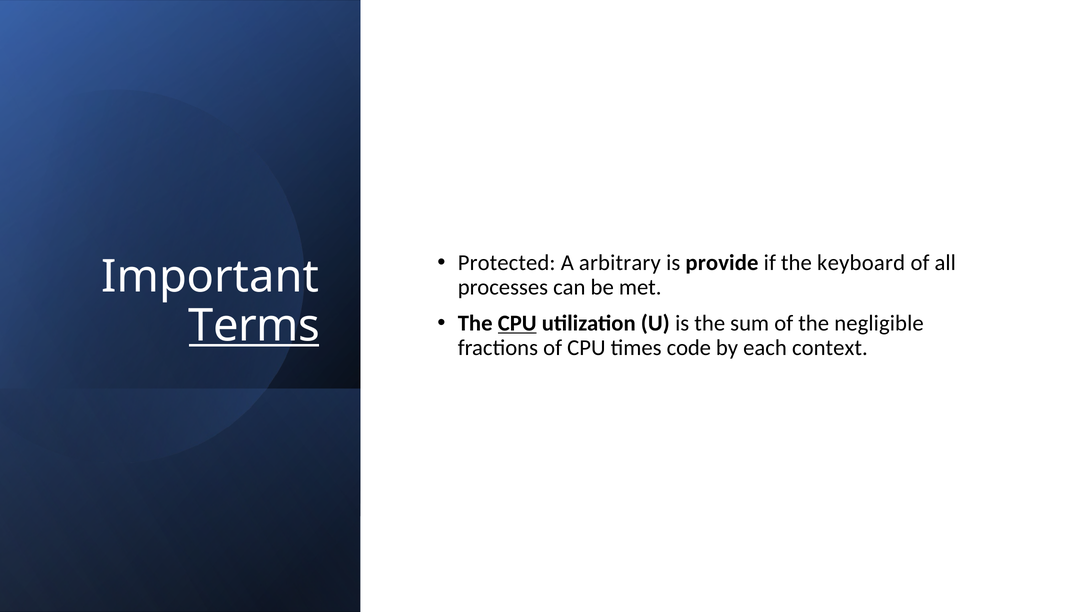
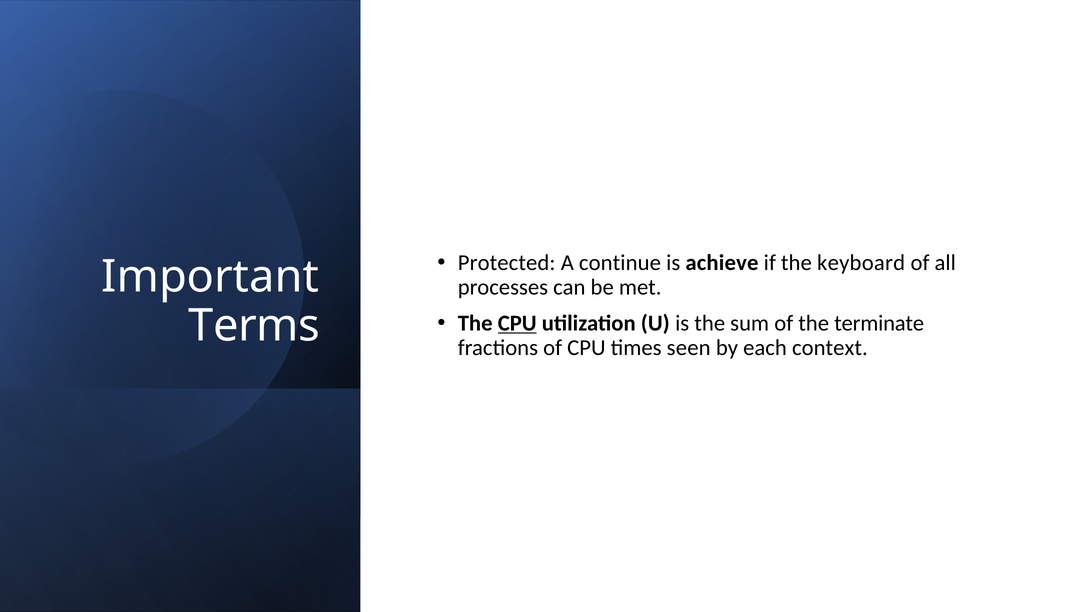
arbitrary: arbitrary -> continue (620, 263)
provide: provide -> achieve (722, 263)
negligible: negligible -> terminate (879, 323)
Terms underline: present -> none (254, 326)
code: code -> seen (689, 348)
